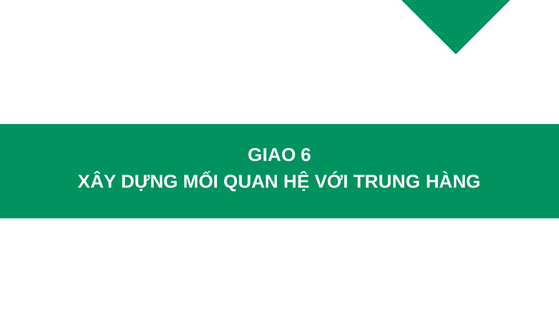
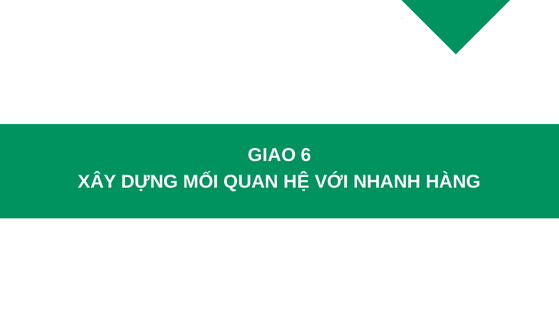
TRUNG: TRUNG -> NHANH (387, 182)
